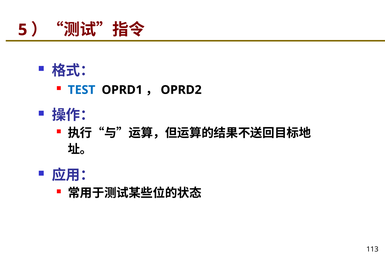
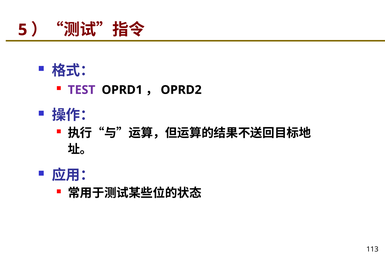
TEST colour: blue -> purple (82, 90)
